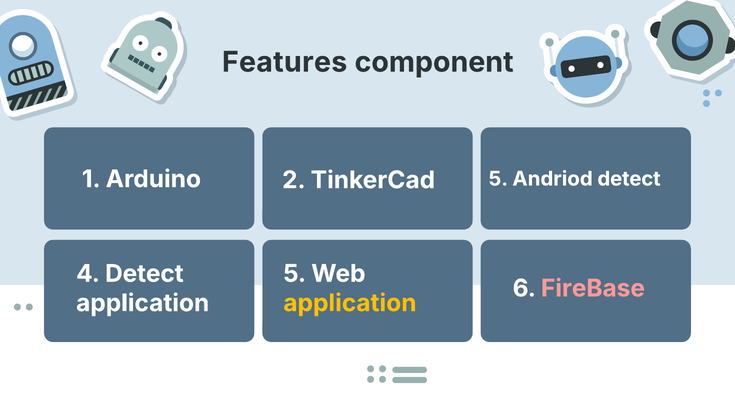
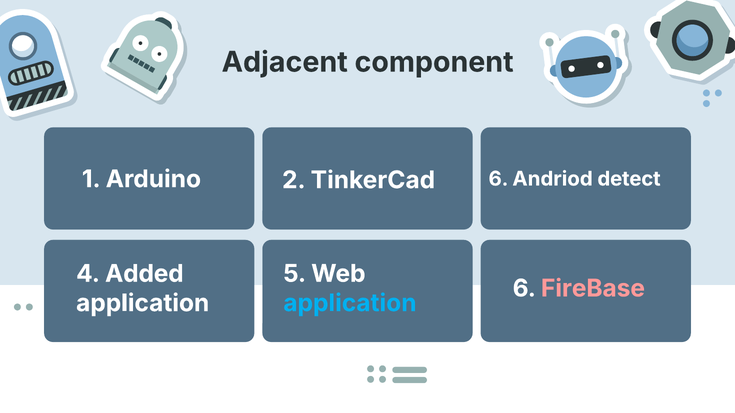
Features: Features -> Adjacent (285, 62)
Arduino 5: 5 -> 6 (498, 179)
4 Detect: Detect -> Added (144, 274)
application colour: yellow -> light blue (350, 303)
